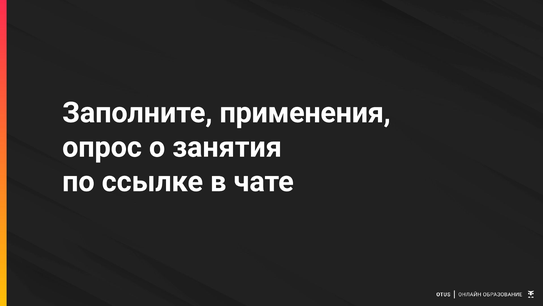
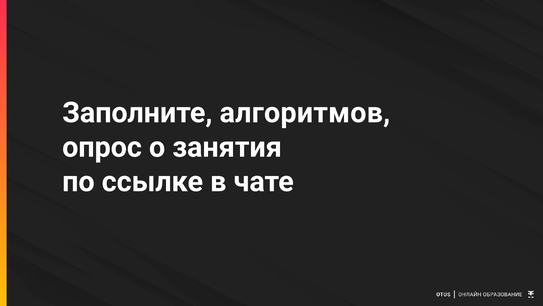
применения: применения -> алгоритмов (305, 113)
